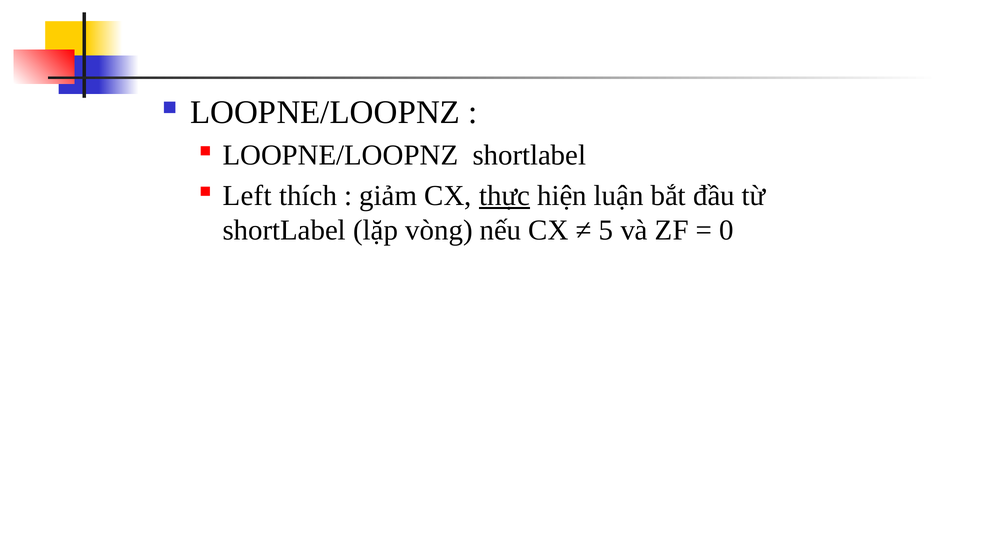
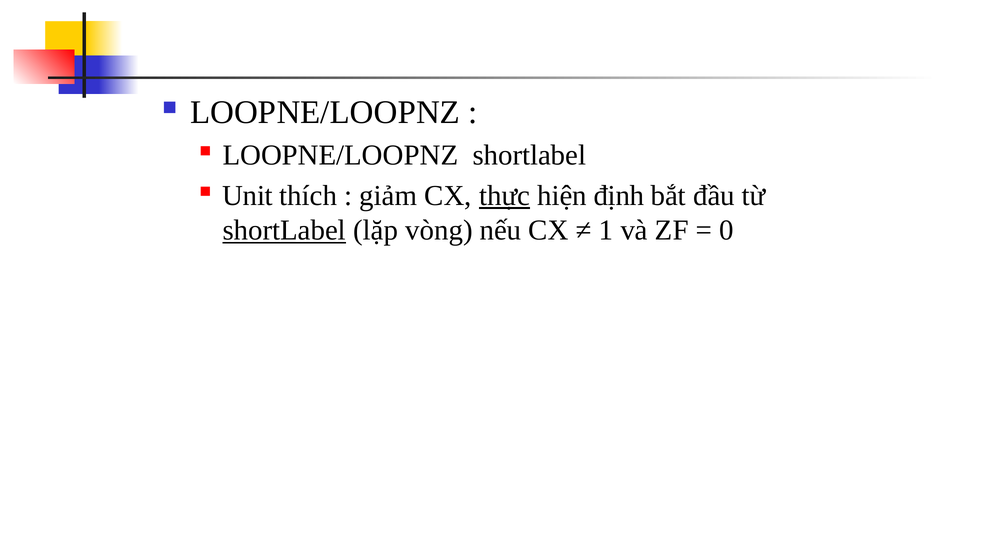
Left: Left -> Unit (248, 196)
luận: luận -> định (619, 196)
shortLabel underline: none -> present (284, 230)
5: 5 -> 1 (606, 230)
